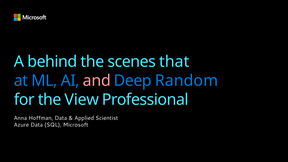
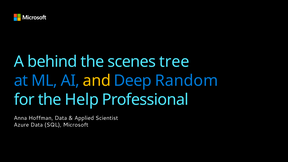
that: that -> tree (174, 62)
and colour: pink -> yellow (97, 81)
View: View -> Help (82, 100)
